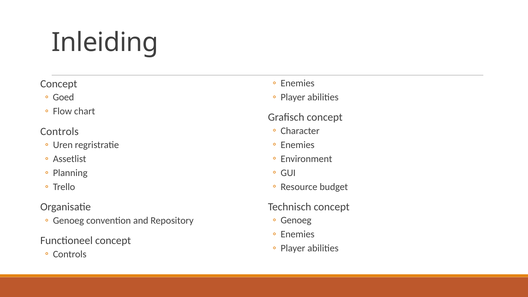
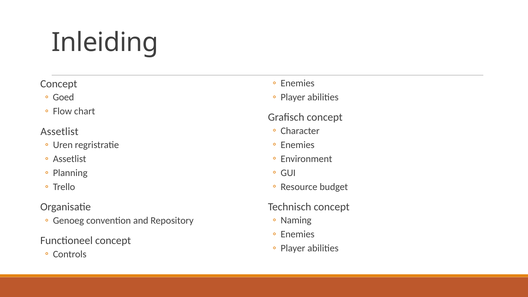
Controls: Controls -> Assetlist (59, 131)
Genoeg: Genoeg -> Naming (296, 220)
